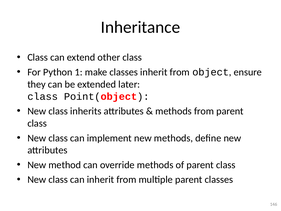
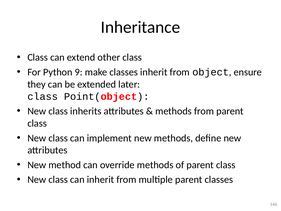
1: 1 -> 9 (79, 72)
